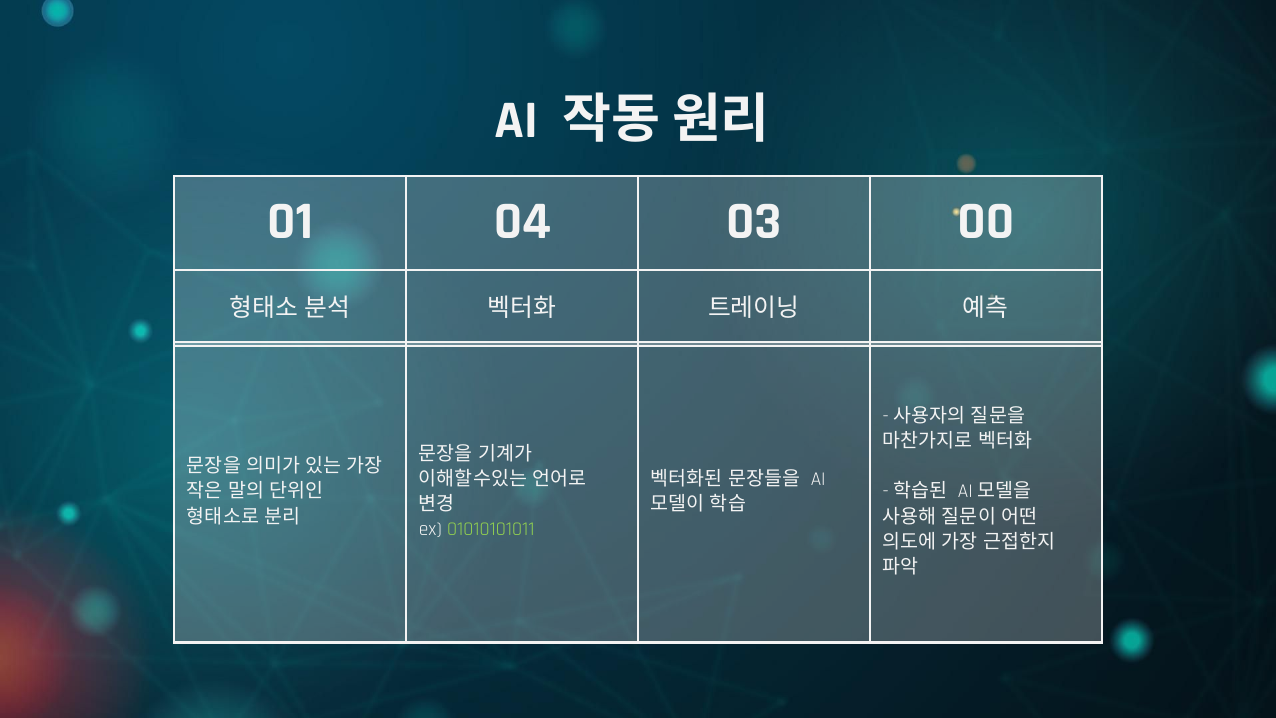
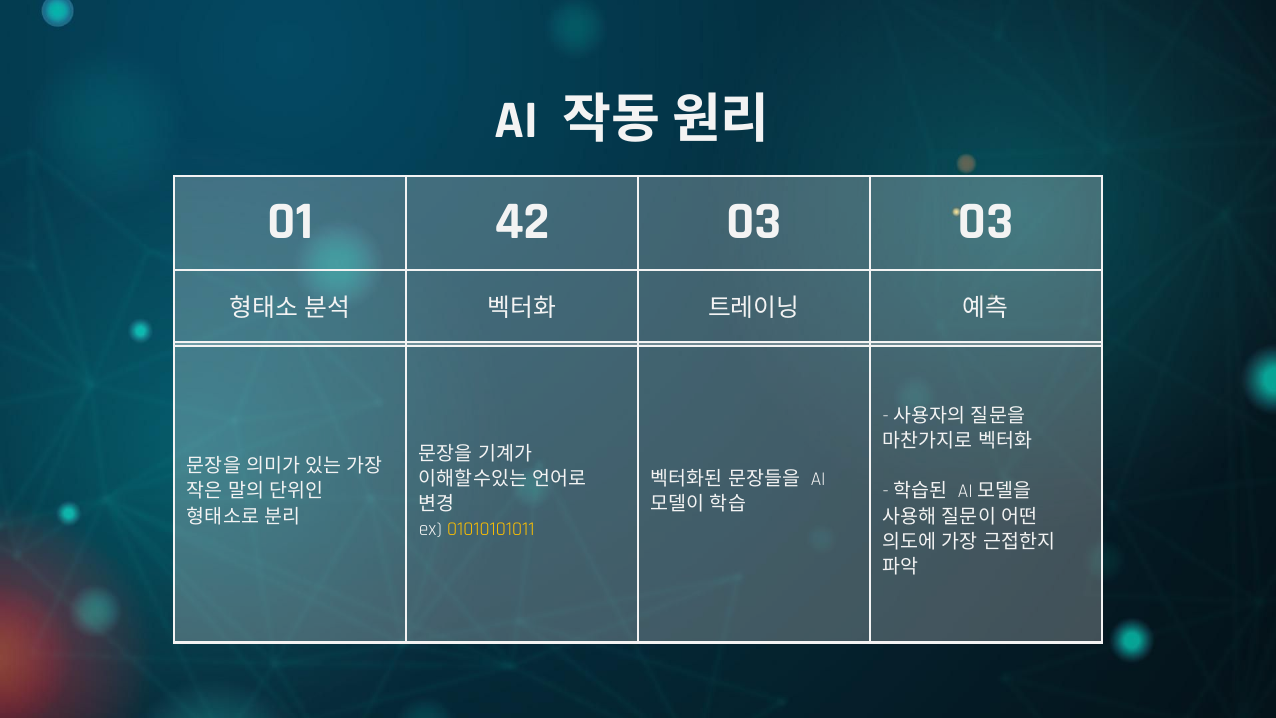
04: 04 -> 42 (522, 221)
03 00: 00 -> 03 (986, 221)
01010101011 colour: light green -> yellow (491, 529)
